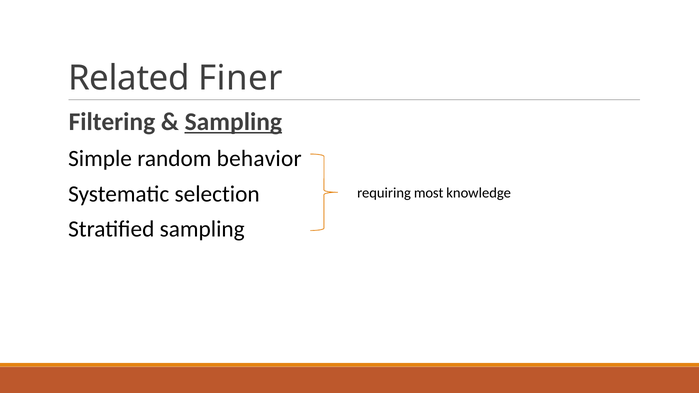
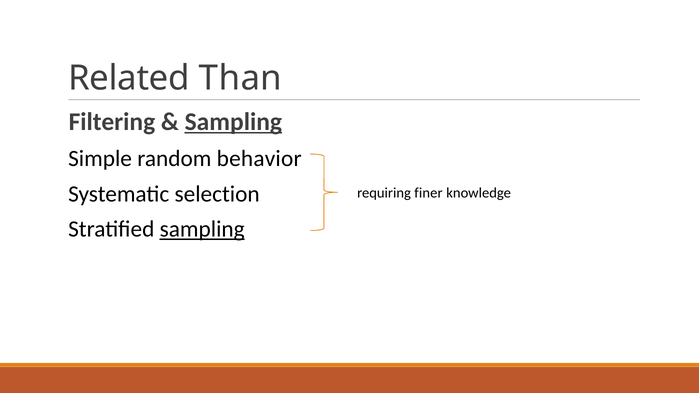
Finer: Finer -> Than (240, 78)
most: most -> finer (429, 193)
sampling underline: none -> present (202, 229)
